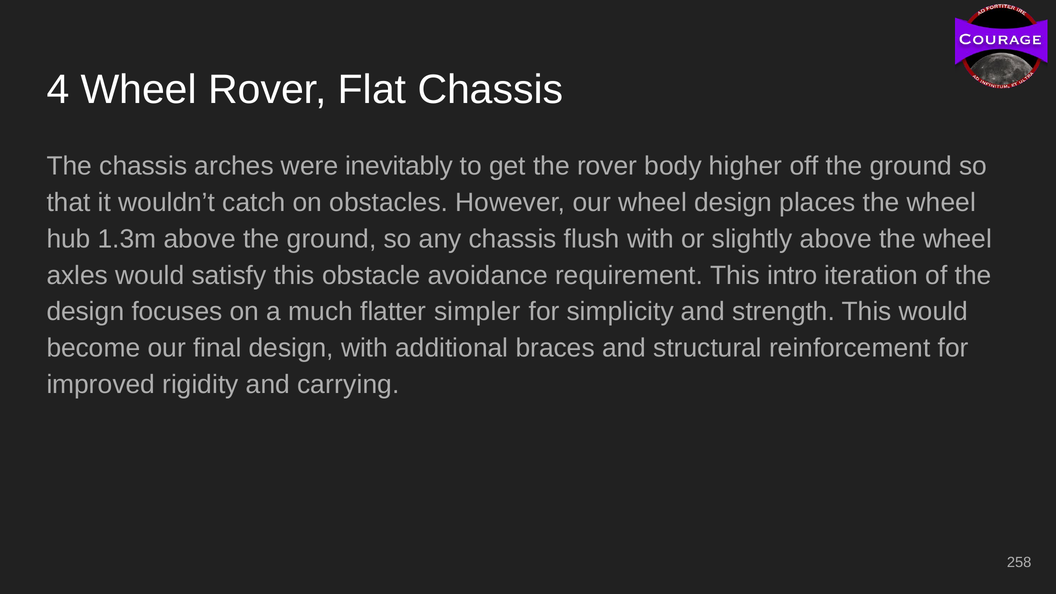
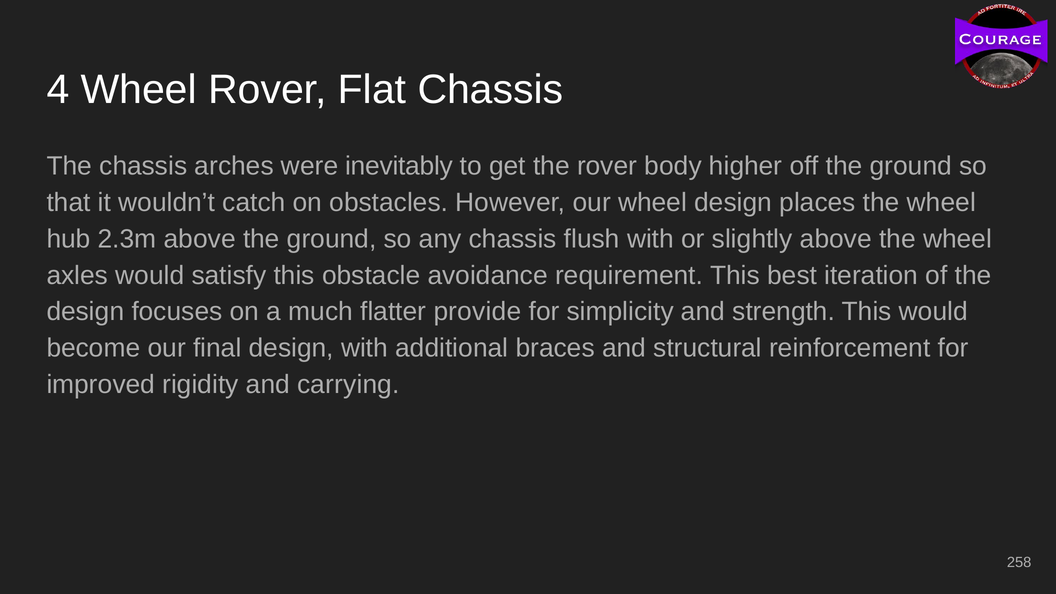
1.3m: 1.3m -> 2.3m (127, 239)
intro: intro -> best (792, 275)
simpler: simpler -> provide (477, 312)
